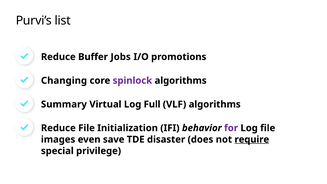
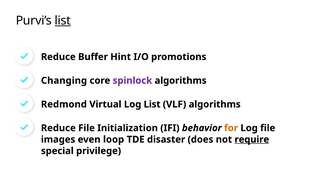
list underline: none -> present (63, 20)
Jobs: Jobs -> Hint (121, 57)
Summary: Summary -> Redmond (64, 104)
Log Full: Full -> List (152, 104)
for colour: purple -> orange (231, 128)
save: save -> loop (114, 139)
